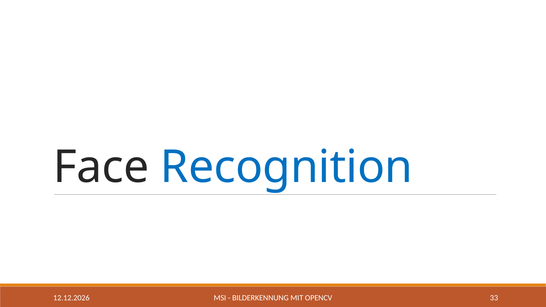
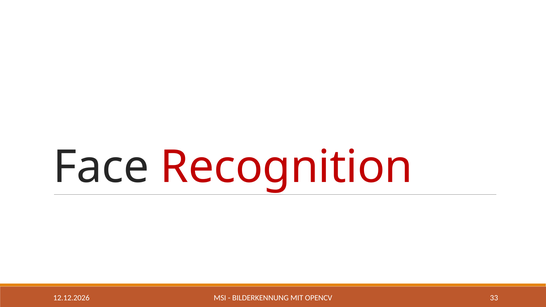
Recognition colour: blue -> red (287, 167)
